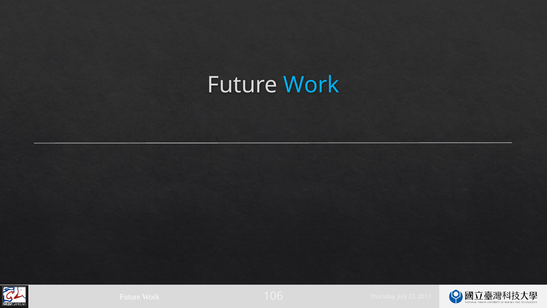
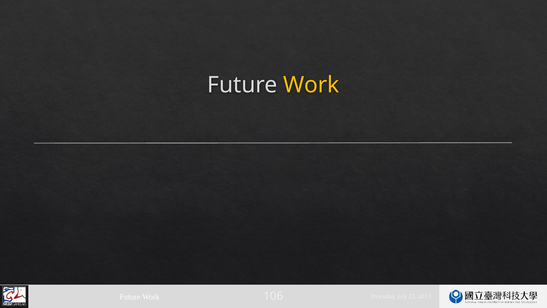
Work colour: light blue -> yellow (311, 85)
